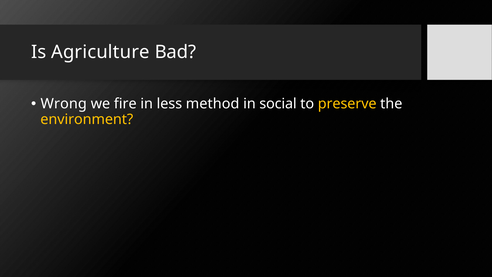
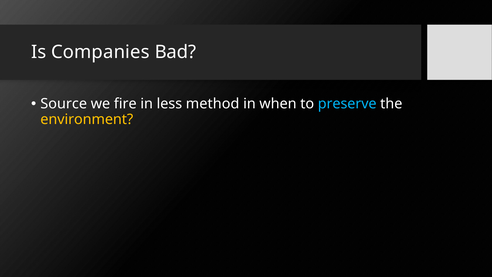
Agriculture: Agriculture -> Companies (100, 52)
Wrong: Wrong -> Source (64, 104)
social: social -> when (278, 104)
preserve colour: yellow -> light blue (347, 104)
